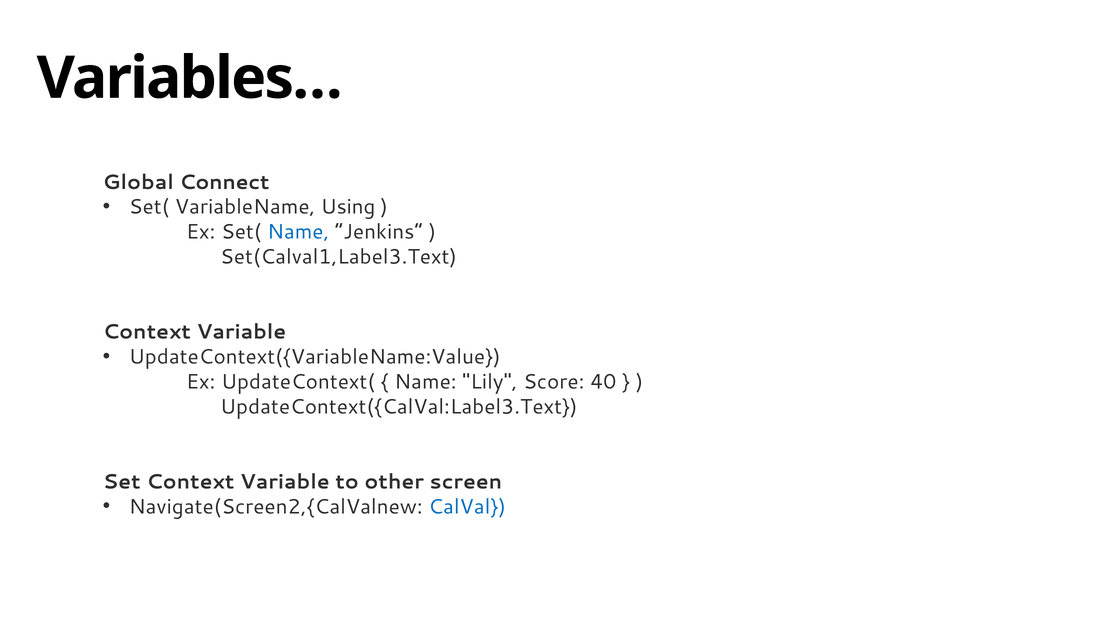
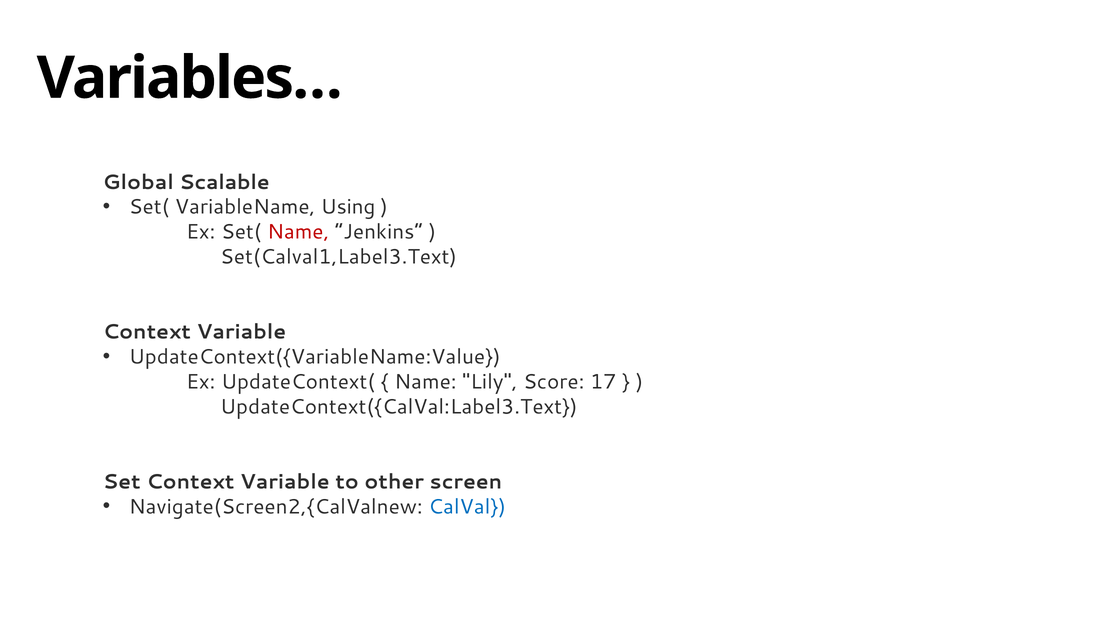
Connect: Connect -> Scalable (224, 182)
Name colour: blue -> red (298, 232)
40: 40 -> 17 (603, 382)
